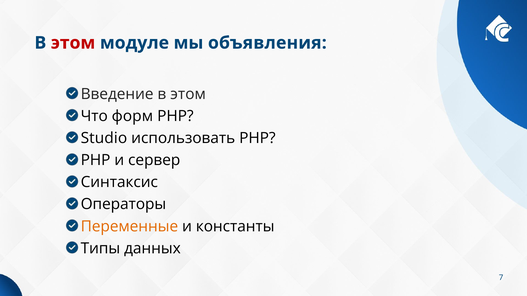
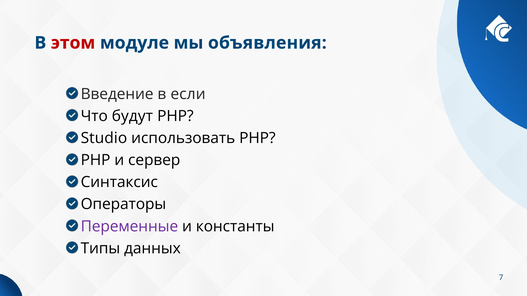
Введение в этом: этом -> если (188, 94)
форм: форм -> будут (132, 116)
Переменные colour: orange -> purple (129, 227)
